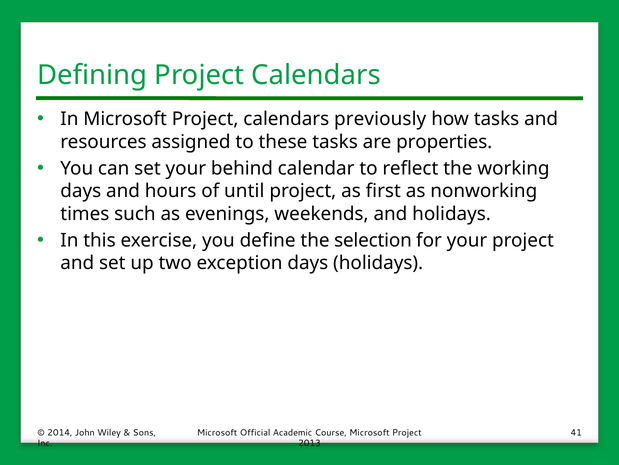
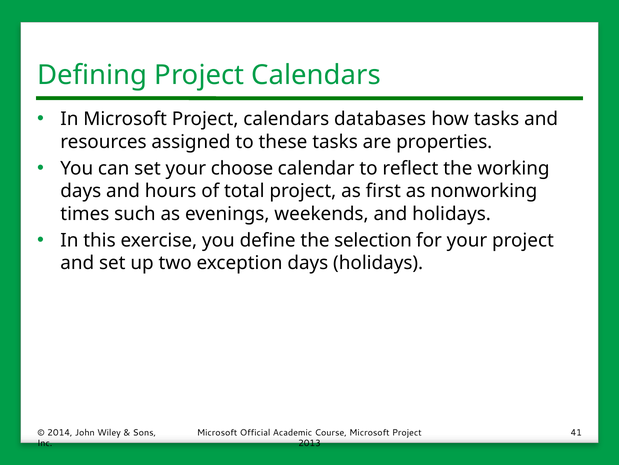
previously: previously -> databases (380, 119)
behind: behind -> choose (242, 168)
until: until -> total (244, 191)
